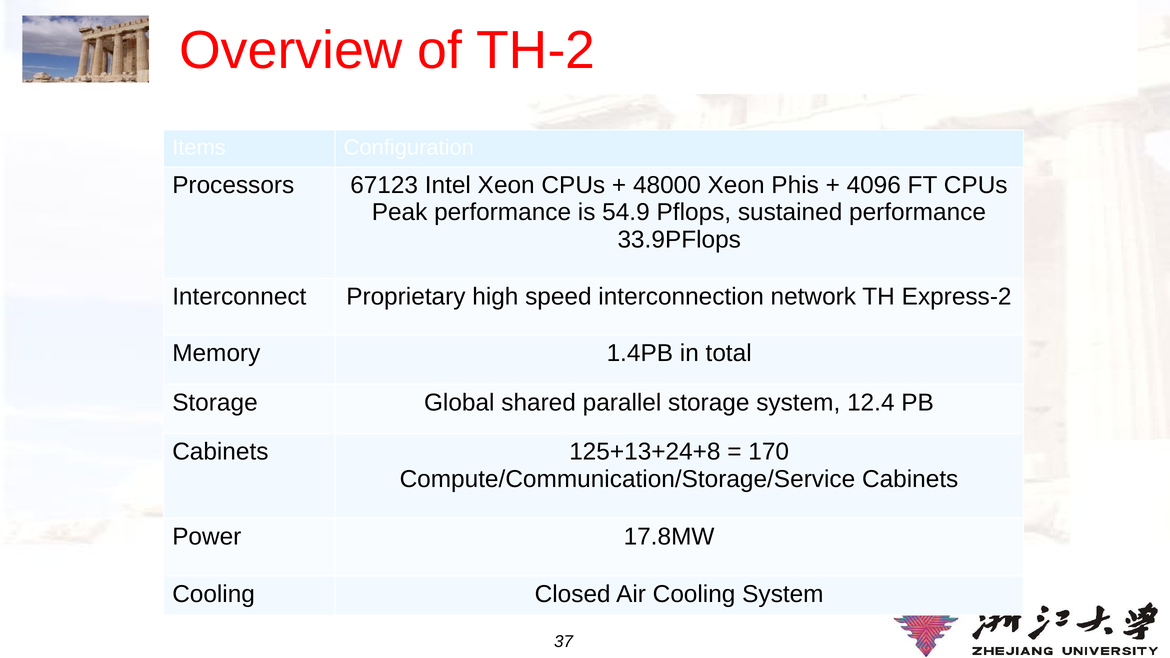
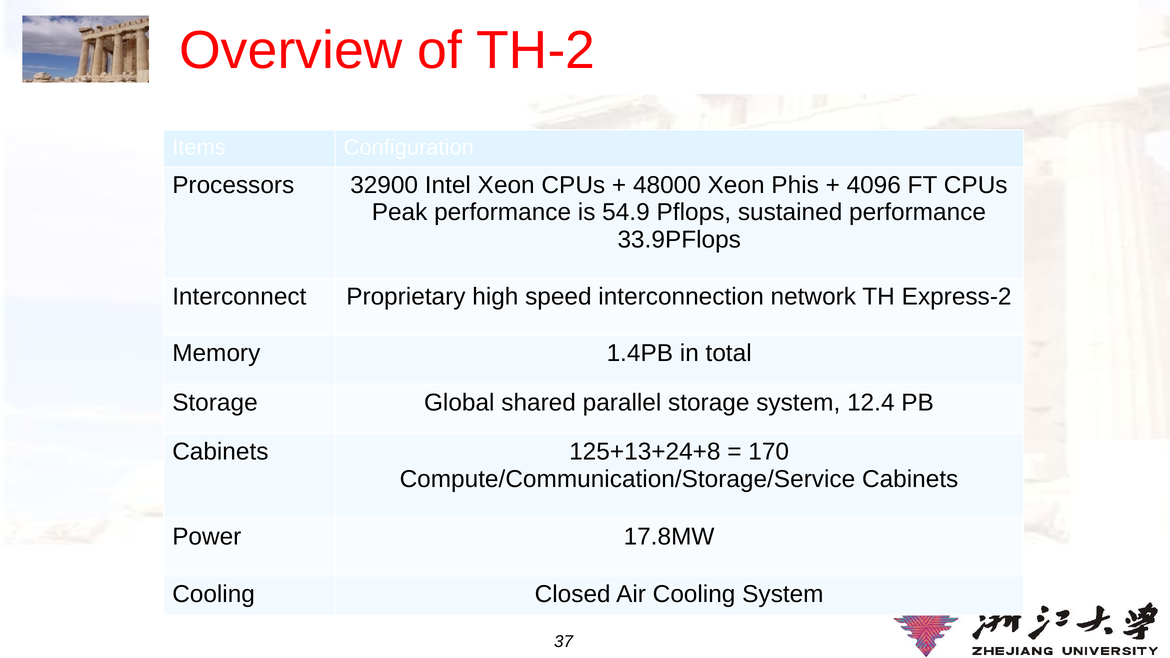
67123: 67123 -> 32900 (384, 185)
